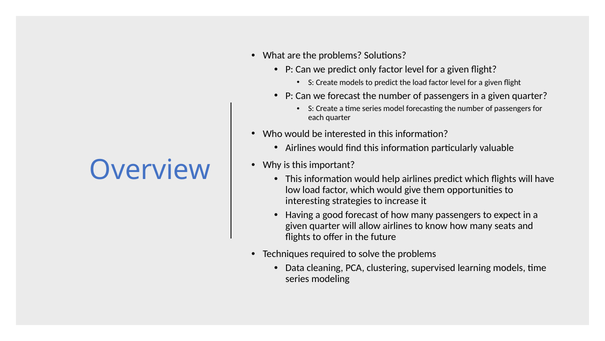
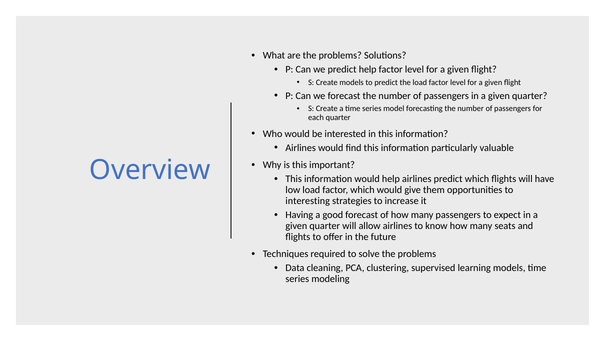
predict only: only -> help (368, 69)
